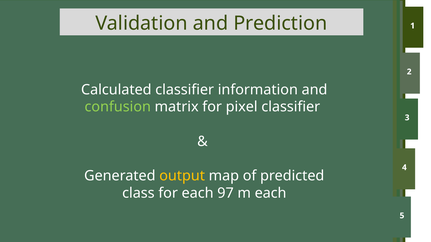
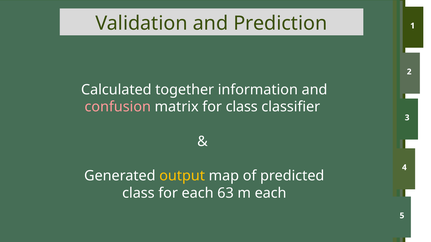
Calculated classifier: classifier -> together (185, 90)
confusion colour: light green -> pink (118, 107)
for pixel: pixel -> class (242, 107)
97: 97 -> 63 (226, 193)
